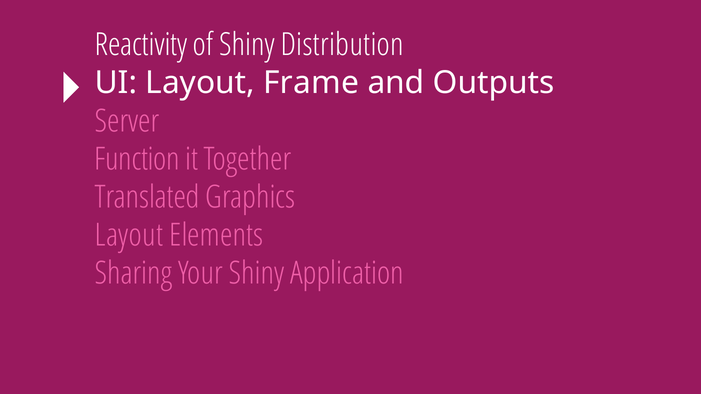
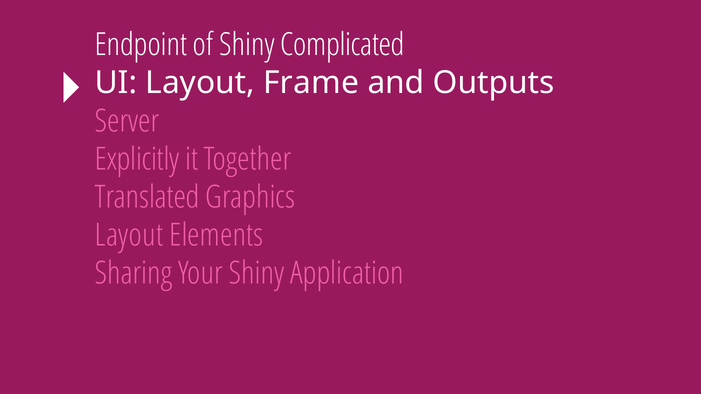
Reactivity: Reactivity -> Endpoint (141, 45)
Distribution: Distribution -> Complicated (343, 45)
Function: Function -> Explicitly (137, 159)
